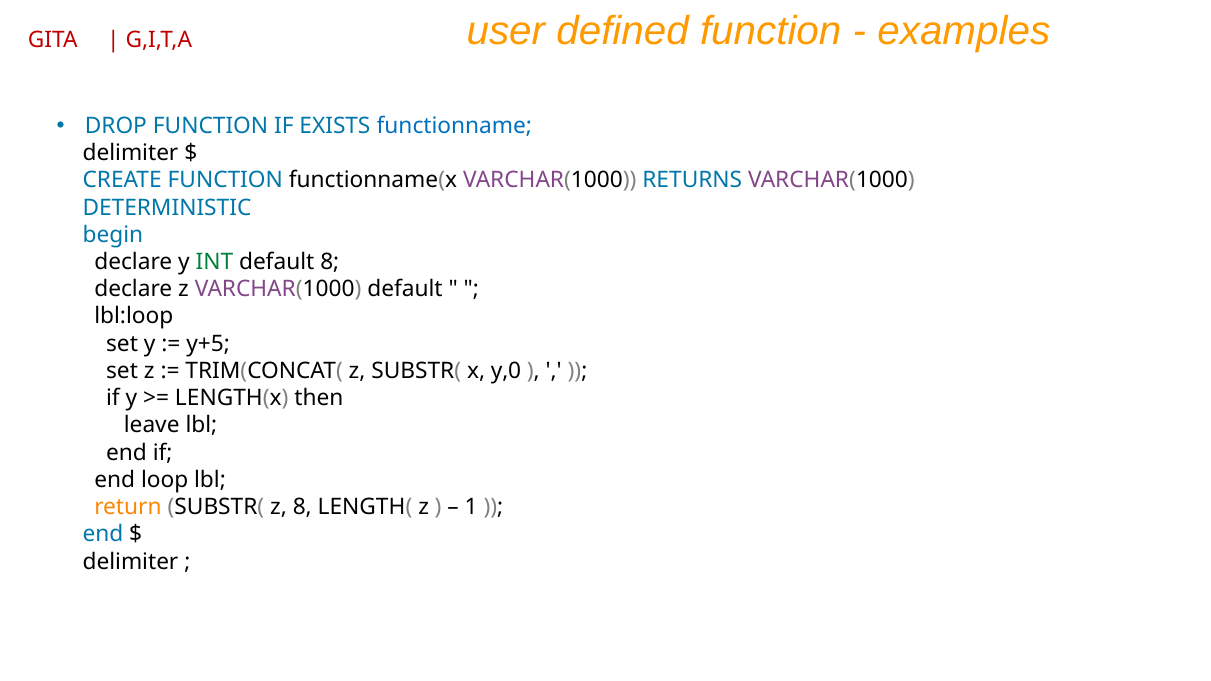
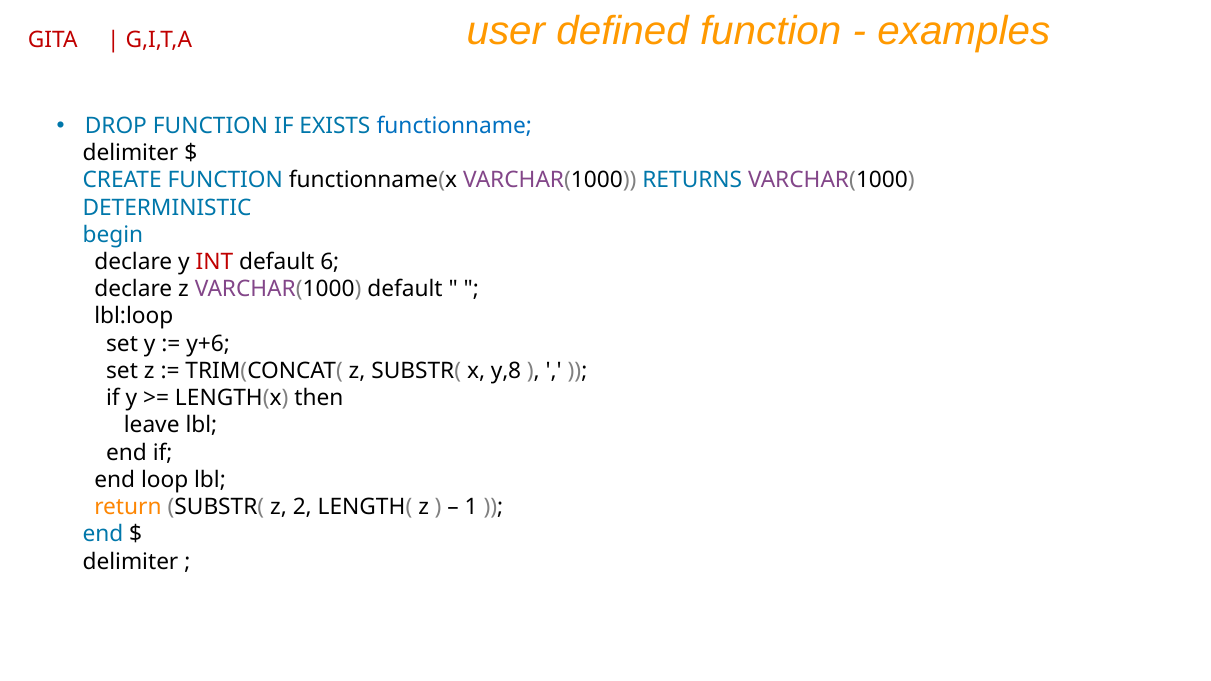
INT colour: green -> red (214, 262)
default 8: 8 -> 6 (330, 262)
y+5: y+5 -> y+6 (208, 344)
y,0: y,0 -> y,8 (506, 371)
z 8: 8 -> 2 (302, 507)
